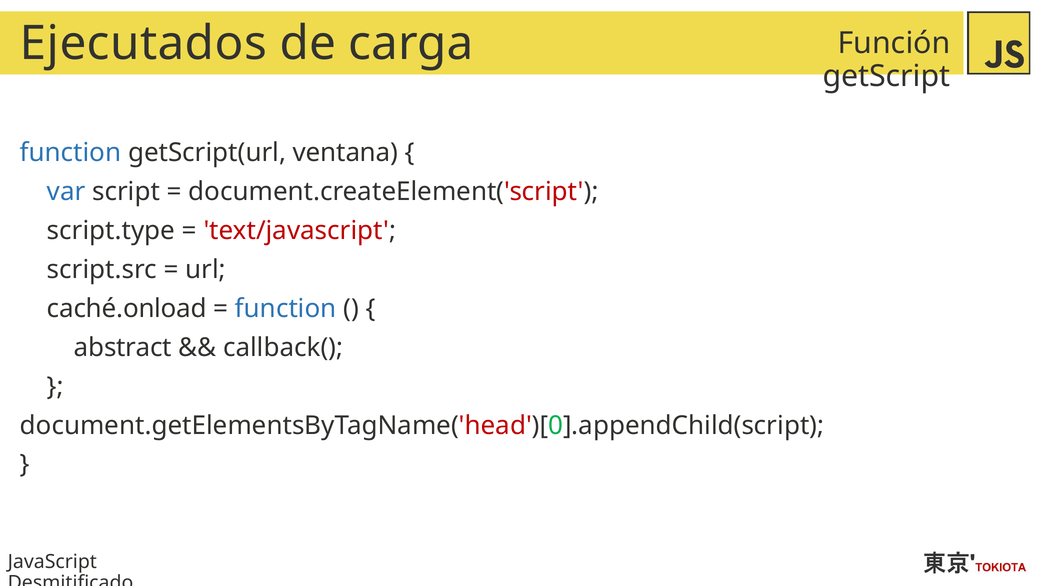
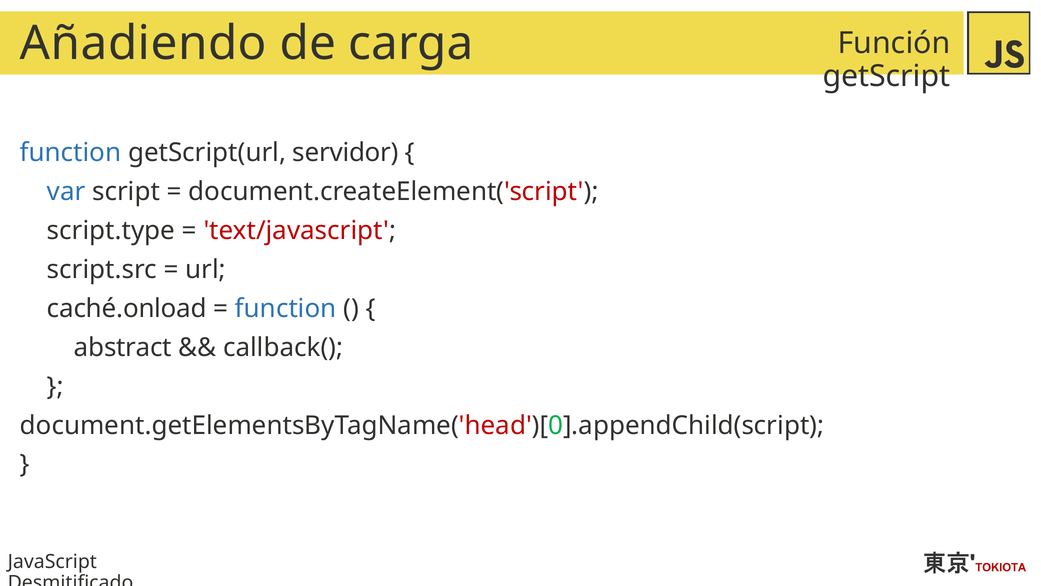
Ejecutados: Ejecutados -> Añadiendo (143, 43)
ventana: ventana -> servidor (346, 152)
